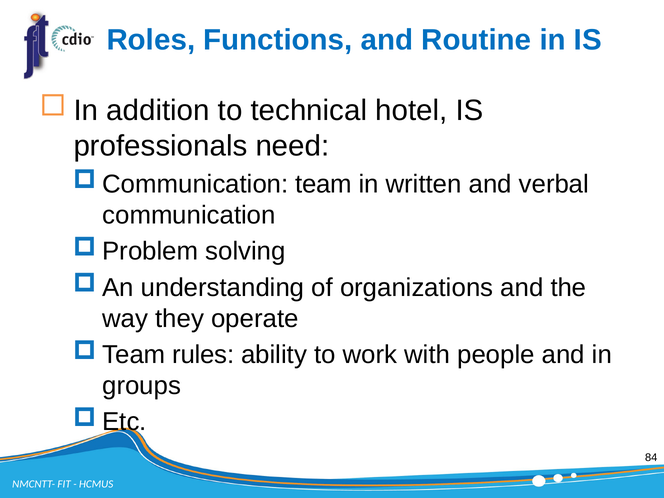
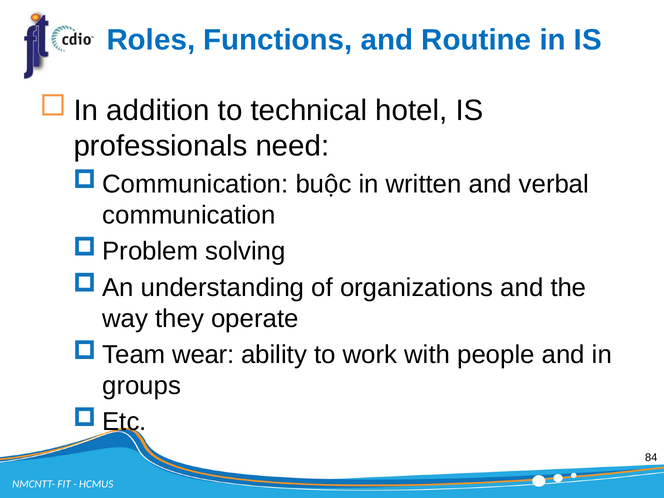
team: team -> buộc (324, 184)
rules: rules -> wear (203, 355)
